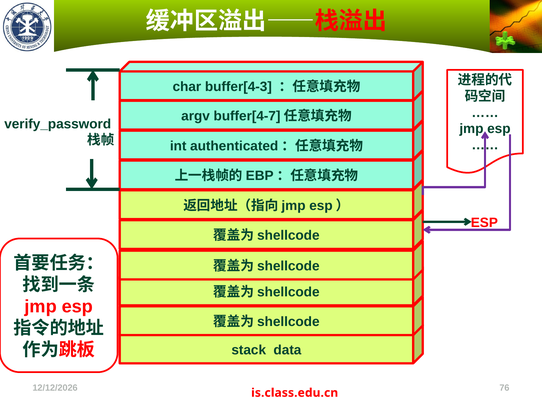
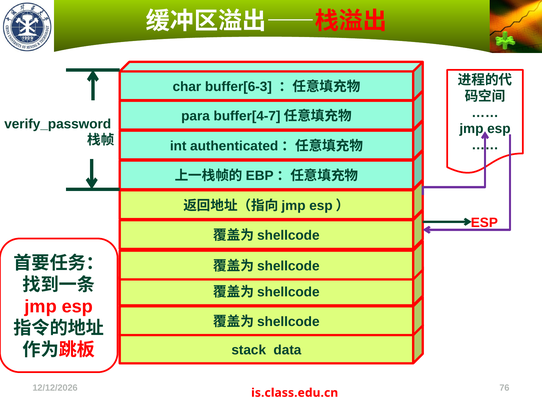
buffer[4-3: buffer[4-3 -> buffer[6-3 (238, 87)
argv: argv -> para (196, 116)
